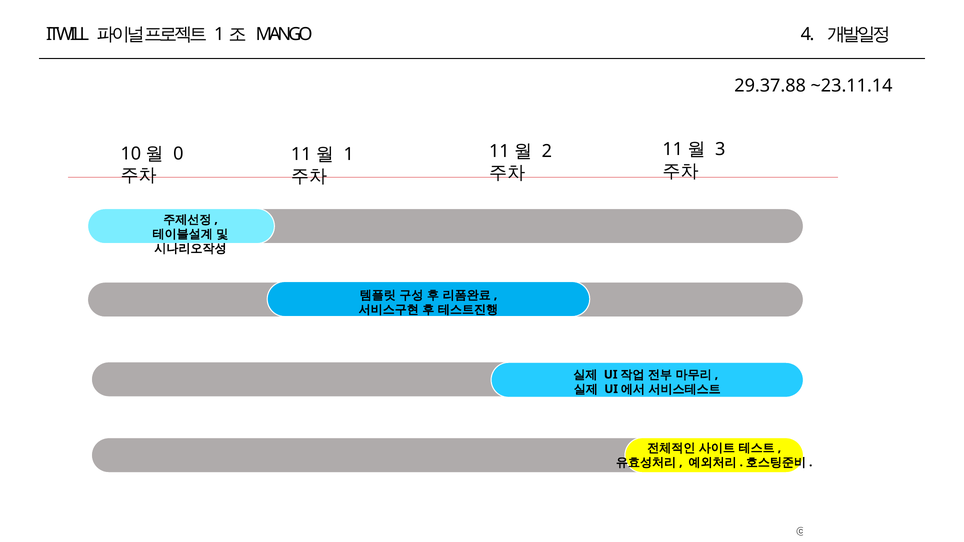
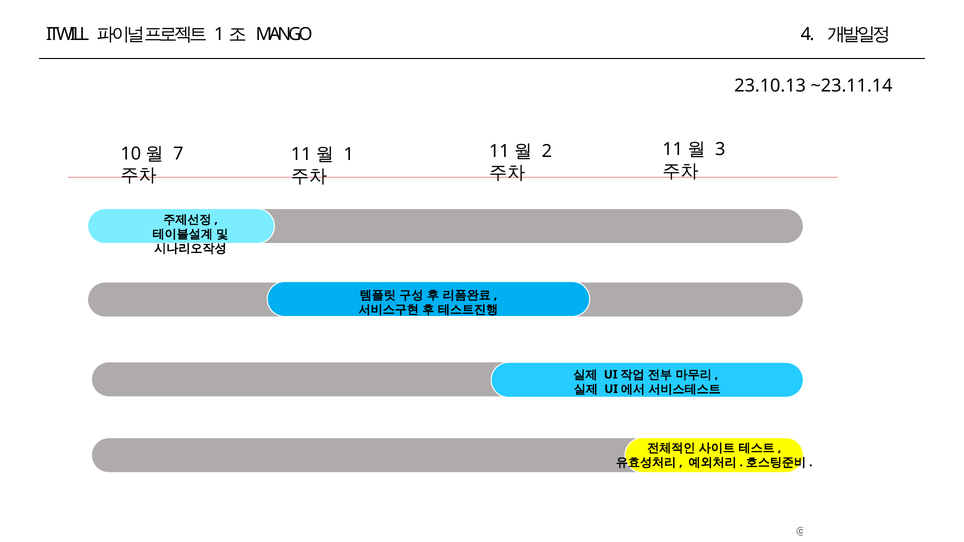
29.37.88: 29.37.88 -> 23.10.13 (770, 86)
0: 0 -> 7 (178, 154)
